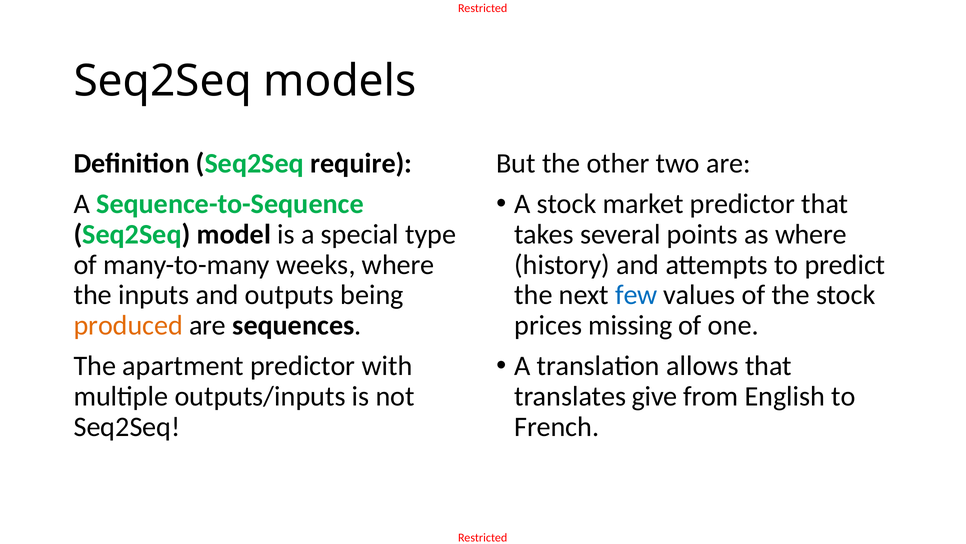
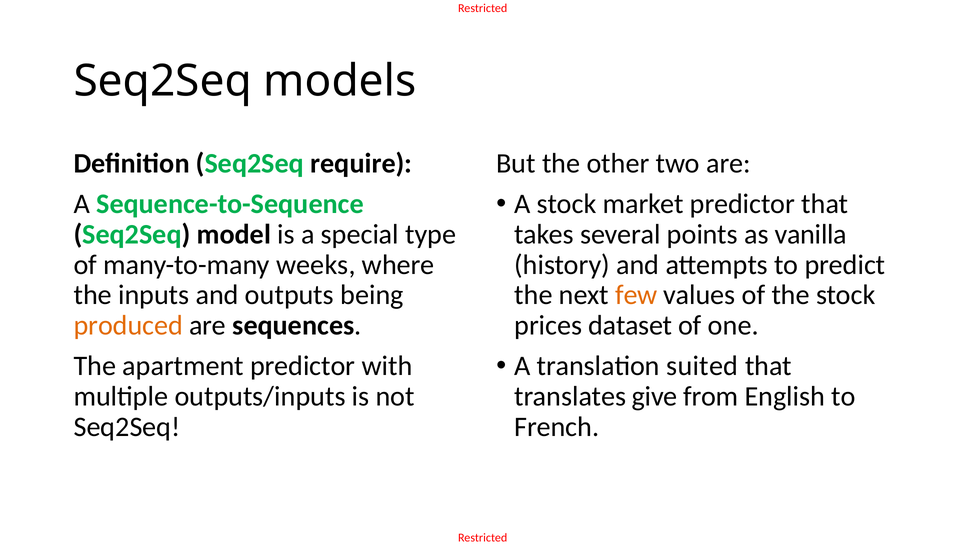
as where: where -> vanilla (811, 234)
few colour: blue -> orange (636, 295)
missing: missing -> dataset (630, 325)
allows: allows -> suited (702, 366)
